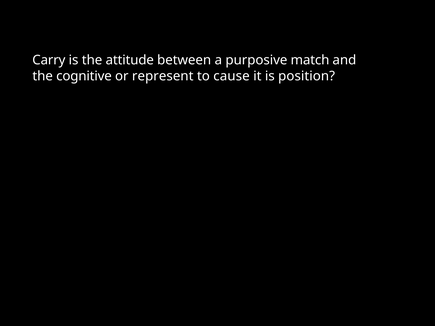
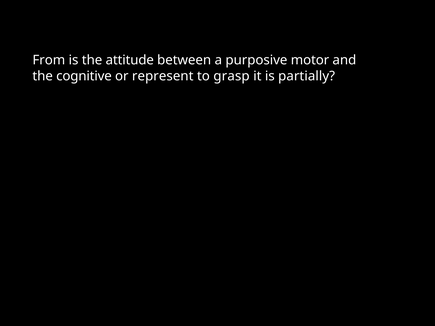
Carry: Carry -> From (49, 60)
match: match -> motor (310, 60)
cause: cause -> grasp (232, 76)
position: position -> partially (307, 76)
